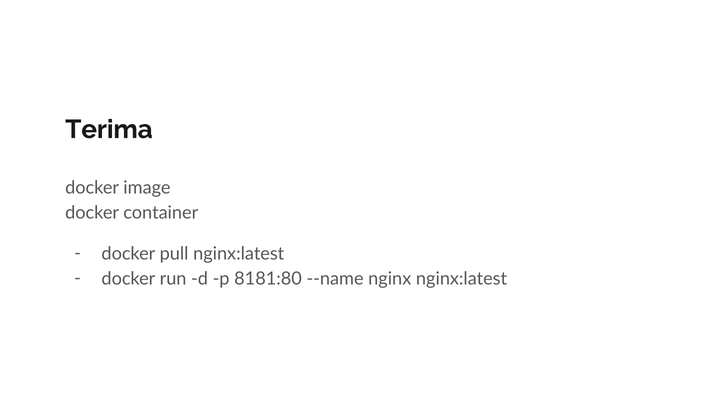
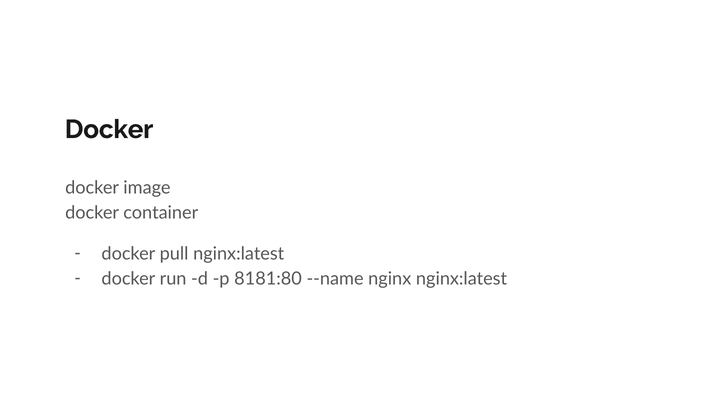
Terima: Terima -> Docker (109, 130)
